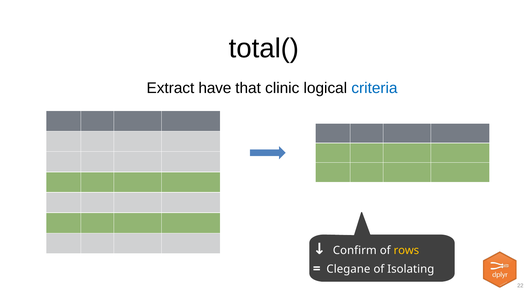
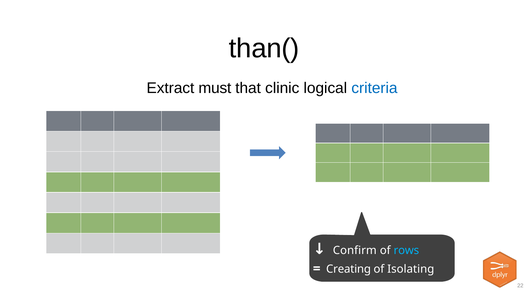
total(: total( -> than( (264, 48)
have: have -> must (215, 88)
rows colour: yellow -> light blue (406, 250)
Clegane: Clegane -> Creating (349, 269)
